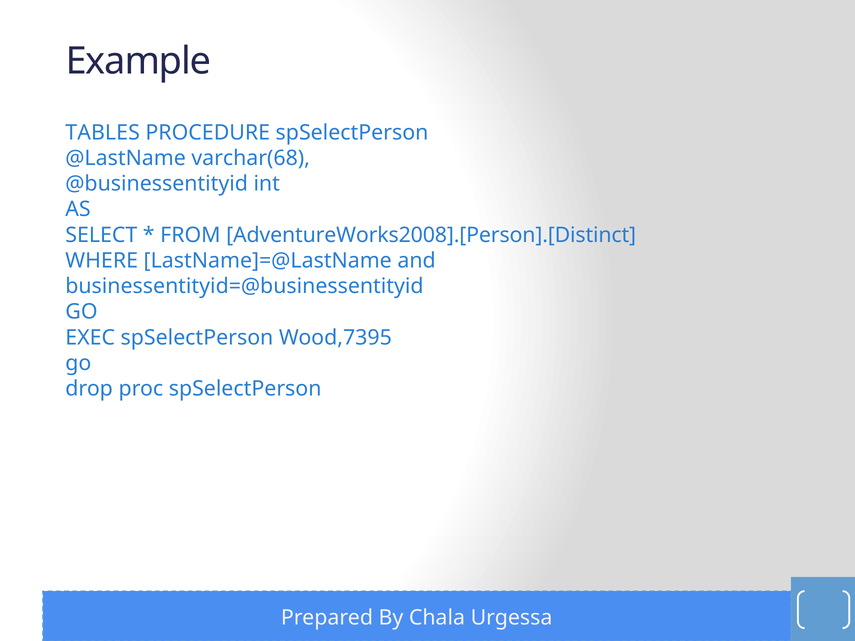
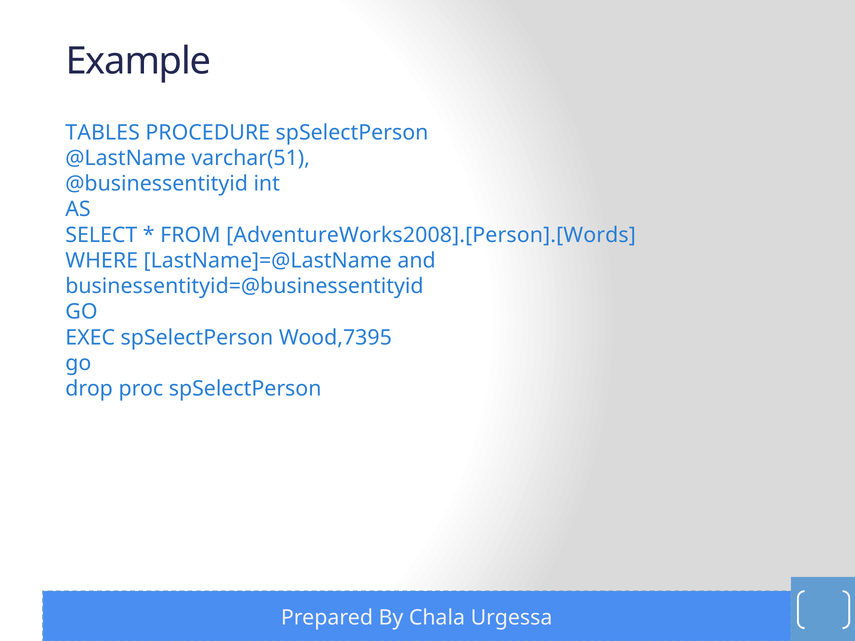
varchar(68: varchar(68 -> varchar(51 (251, 158)
AdventureWorks2008].[Person].[Distinct: AdventureWorks2008].[Person].[Distinct -> AdventureWorks2008].[Person].[Words (431, 235)
